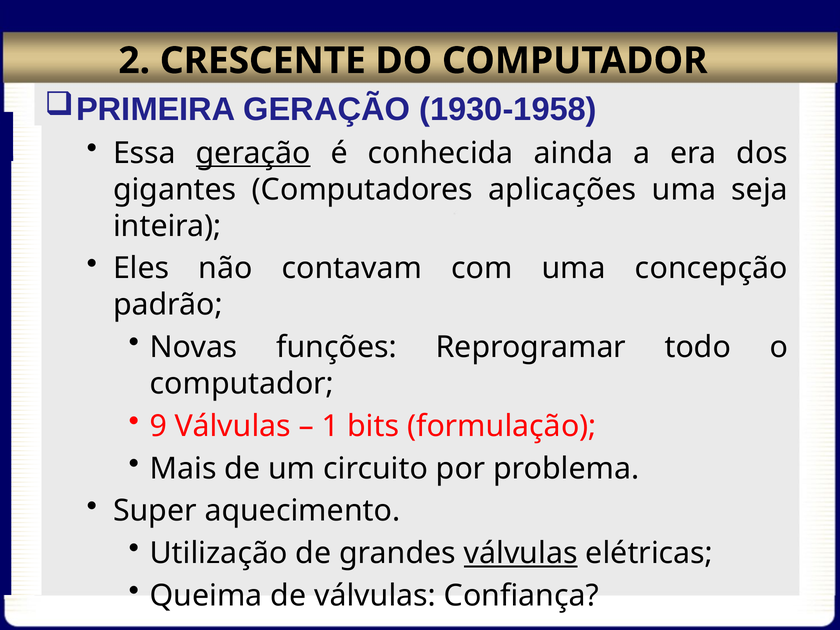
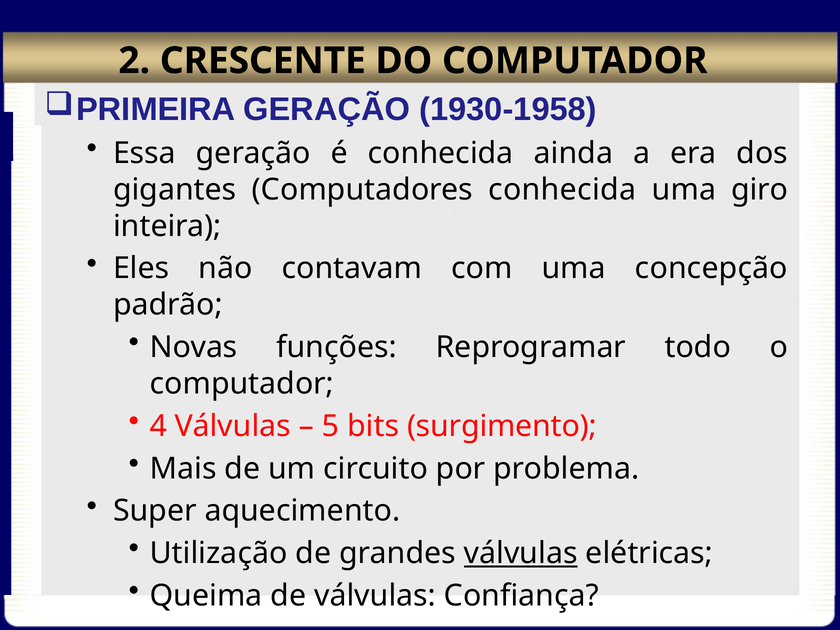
geração underline: present -> none (253, 153)
Computadores aplicações: aplicações -> conhecida (562, 190)
seja: seja -> giro (760, 190)
9: 9 -> 4 (158, 426)
1: 1 -> 5 (331, 426)
formulação: formulação -> surgimento (502, 426)
